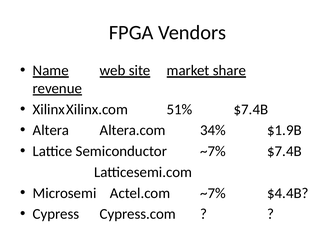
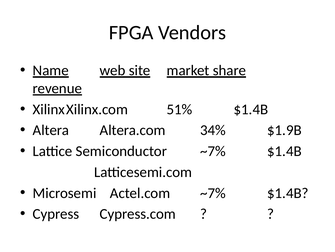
51% $7.4B: $7.4B -> $1.4B (251, 109)
Semiconductor ~7% $7.4B: $7.4B -> $1.4B (284, 151)
Actel.com ~7% $4.4B: $4.4B -> $1.4B (288, 192)
